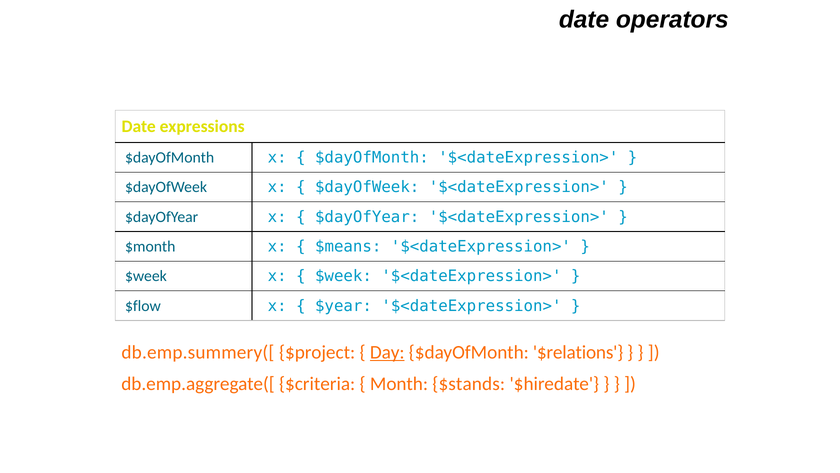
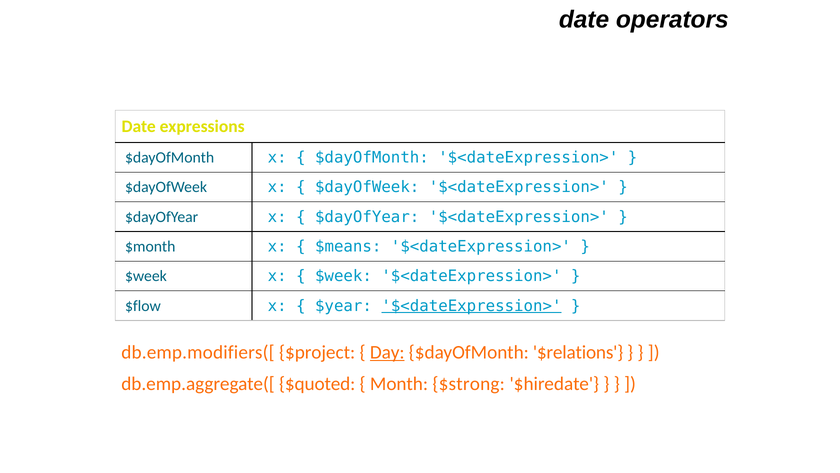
$<dateExpression> underline: none -> present (471, 306)
db.emp.summery([: db.emp.summery([ -> db.emp.modifiers([ (198, 352)
$criteria: $criteria -> $quoted (317, 384)
$stands: $stands -> $strong (469, 384)
